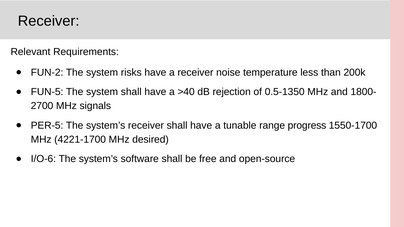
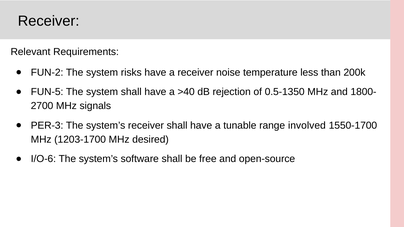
PER-5: PER-5 -> PER-3 (47, 126)
progress: progress -> involved (307, 126)
4221-1700: 4221-1700 -> 1203-1700 (80, 140)
